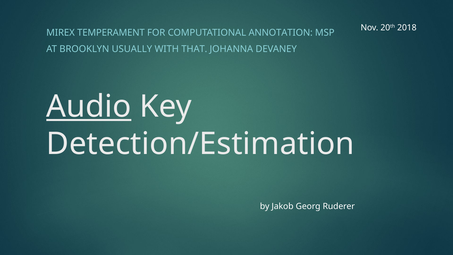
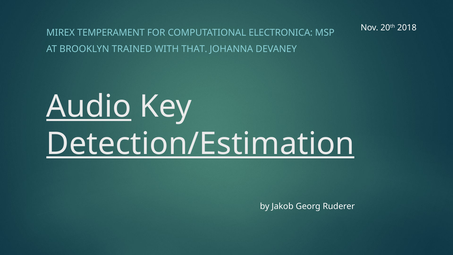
ANNOTATION: ANNOTATION -> ELECTRONICA (281, 33)
USUALLY: USUALLY -> TRAINED (132, 49)
Detection/Estimation underline: none -> present (200, 144)
